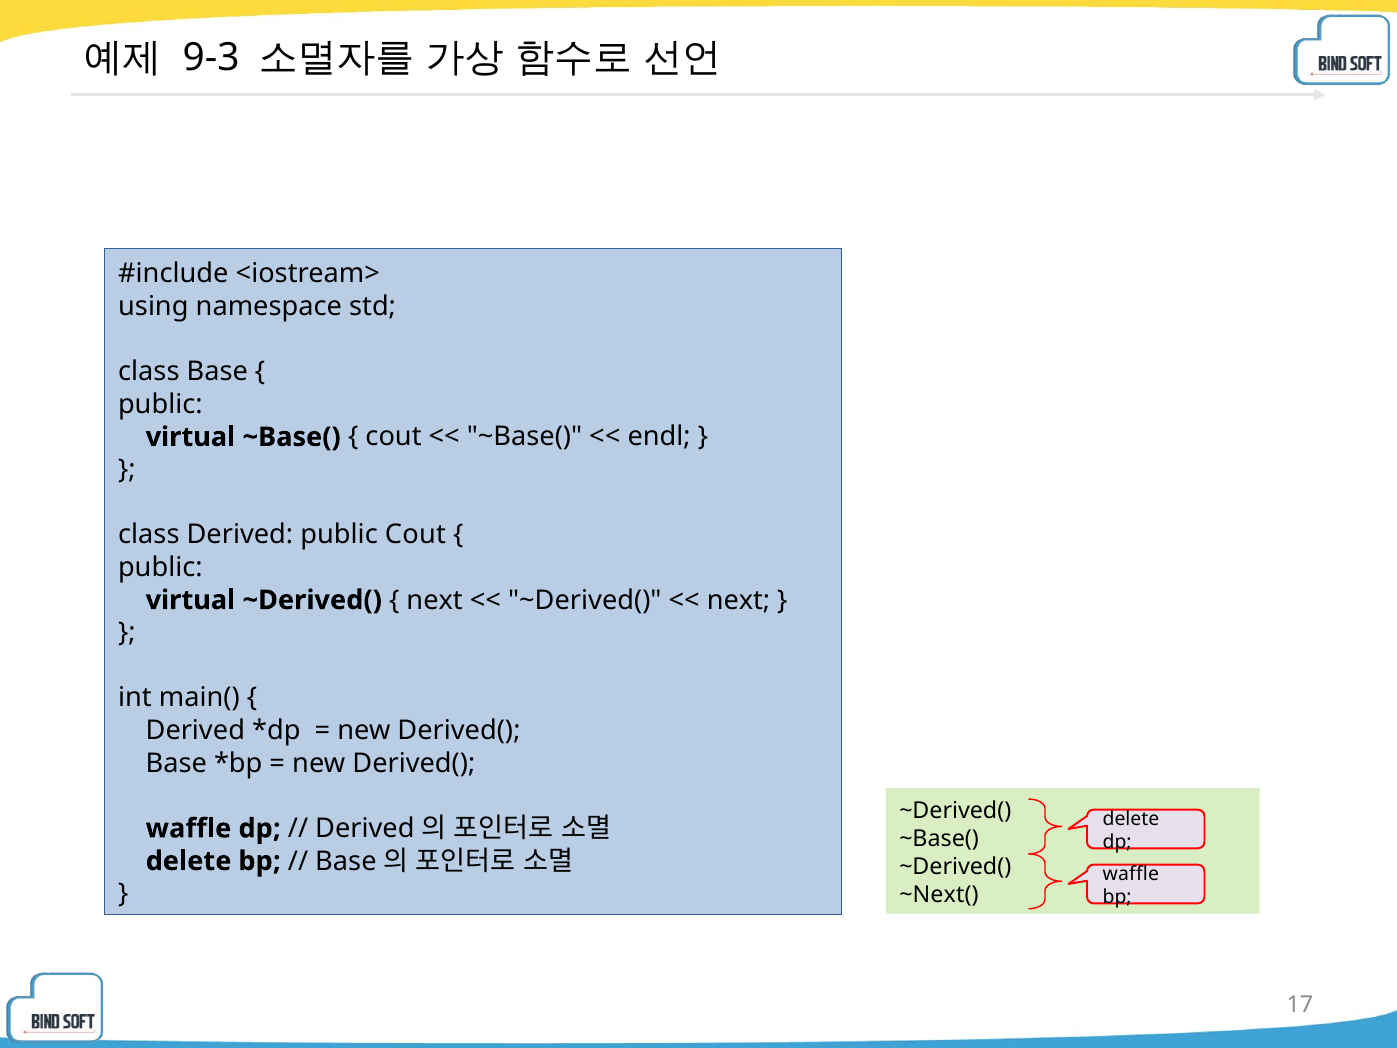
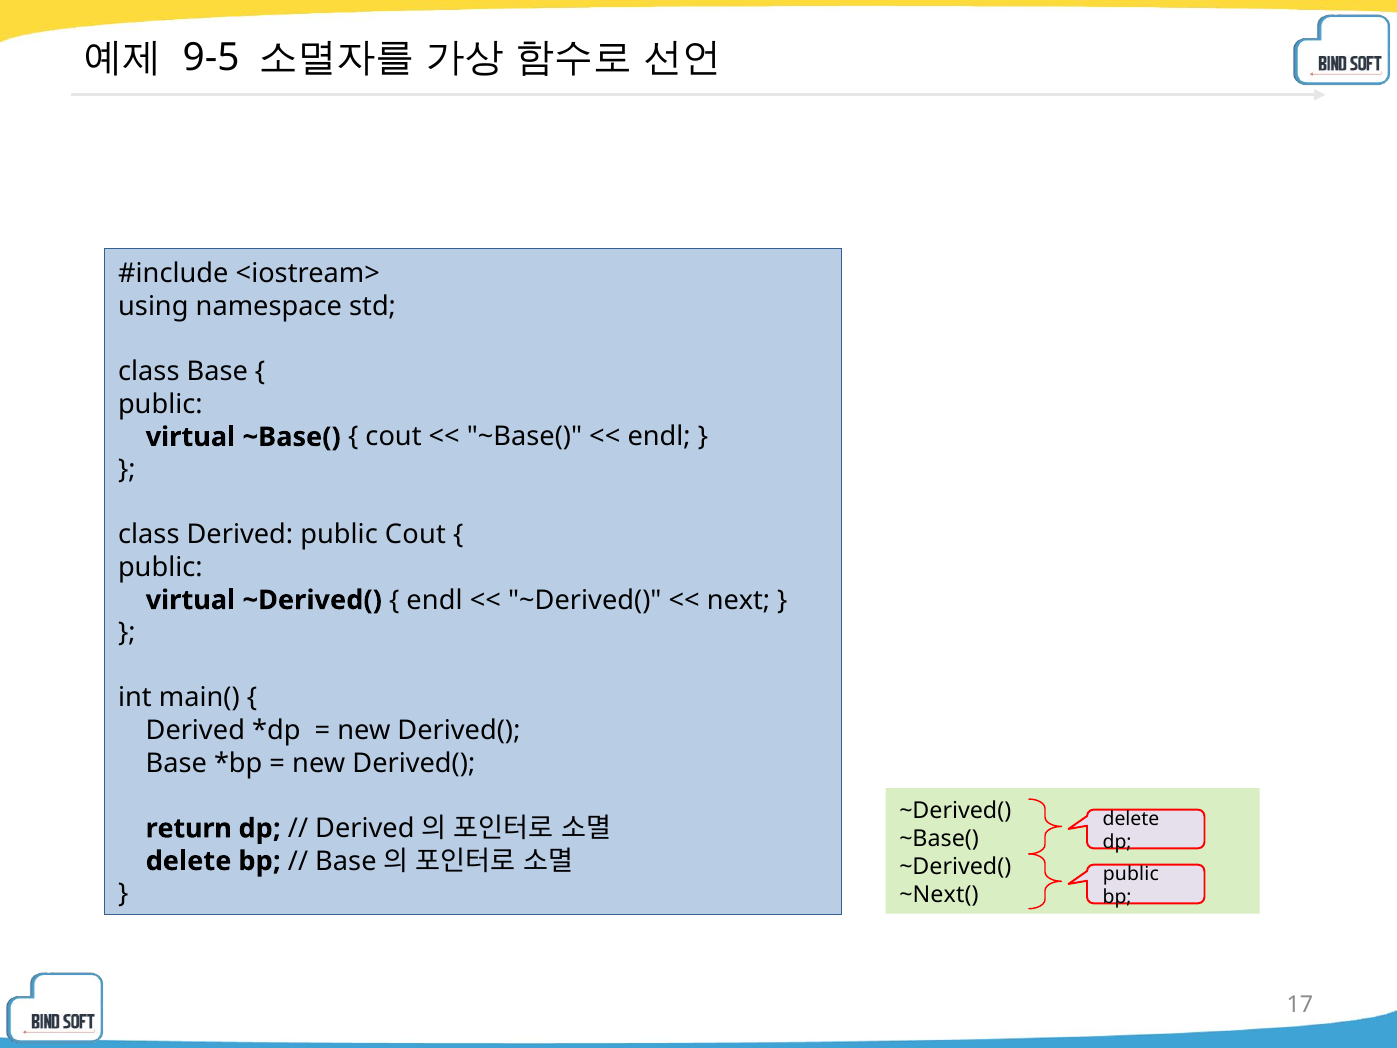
9-3: 9-3 -> 9-5 (211, 58)
next: next -> endl (435, 600)
waffle: waffle -> return (189, 828)
waffle: waffle -> public (1131, 873)
